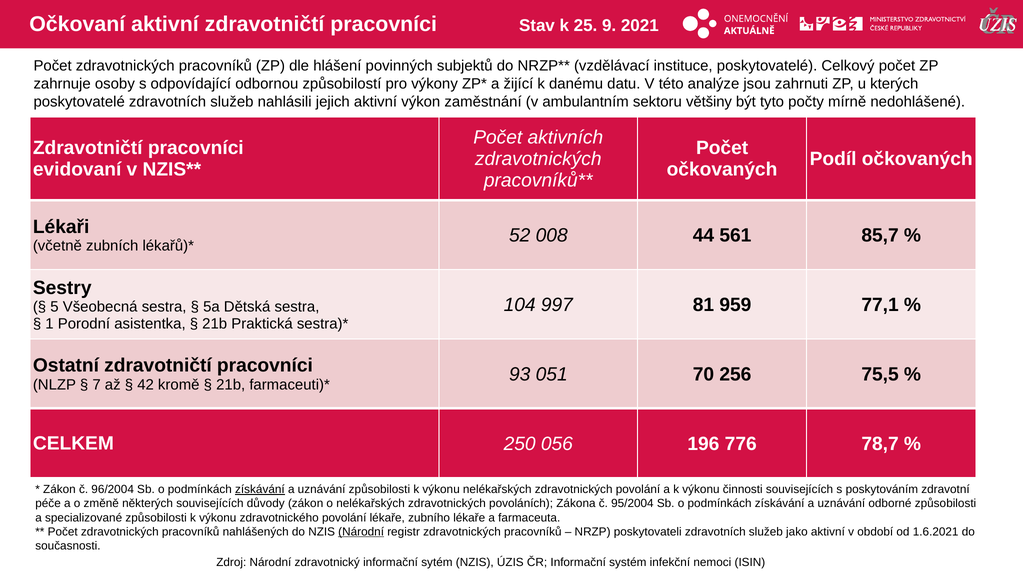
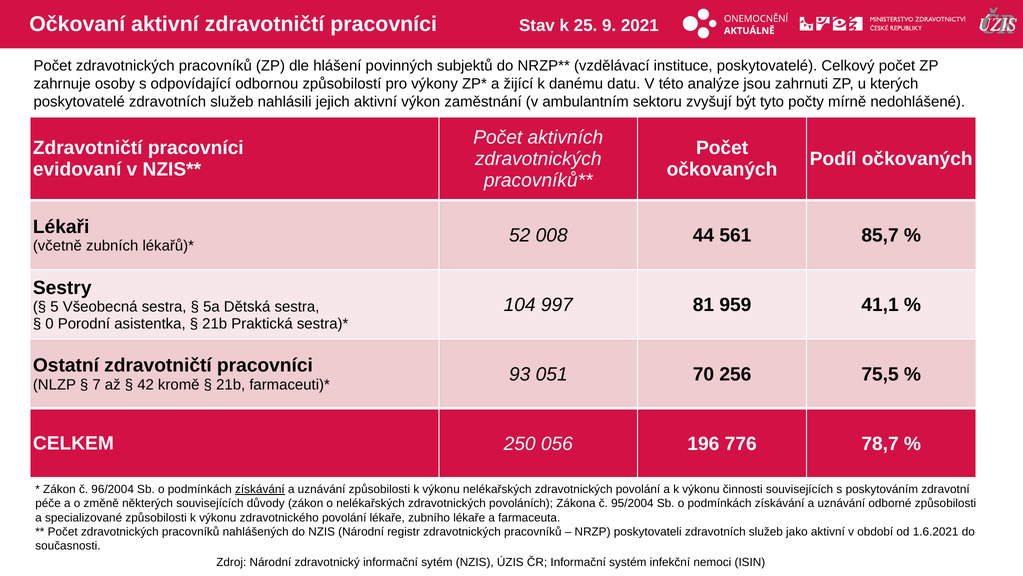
většiny: většiny -> zvyšují (709, 102)
77,1: 77,1 -> 41,1 (880, 305)
1: 1 -> 0 (50, 323)
Národní underline: present -> none (361, 531)
